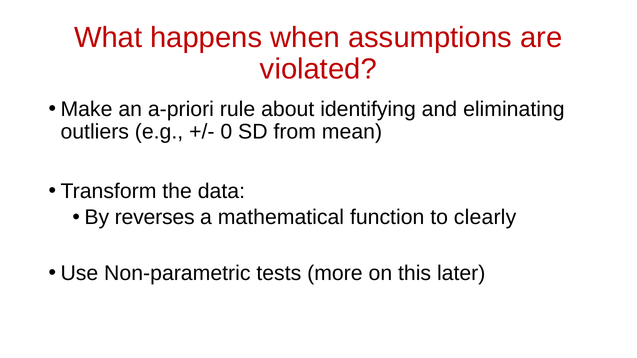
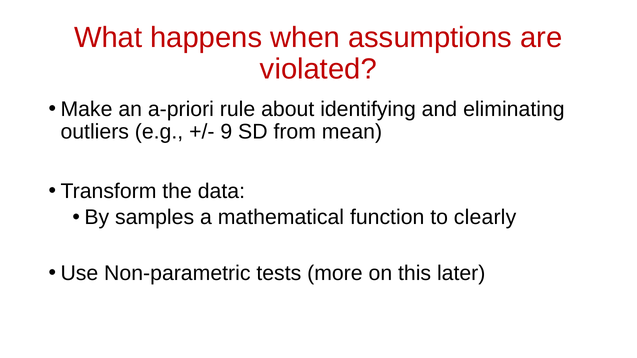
0: 0 -> 9 (226, 132)
reverses: reverses -> samples (155, 217)
